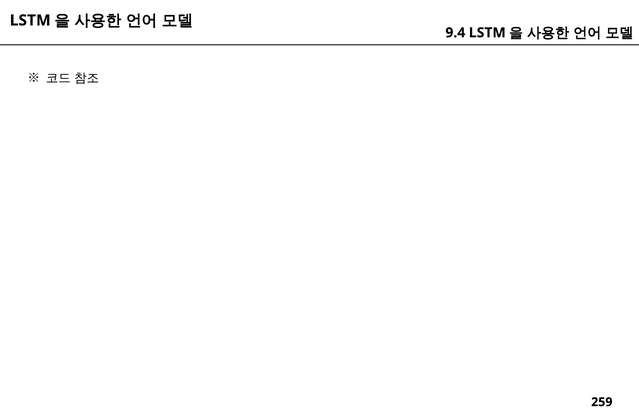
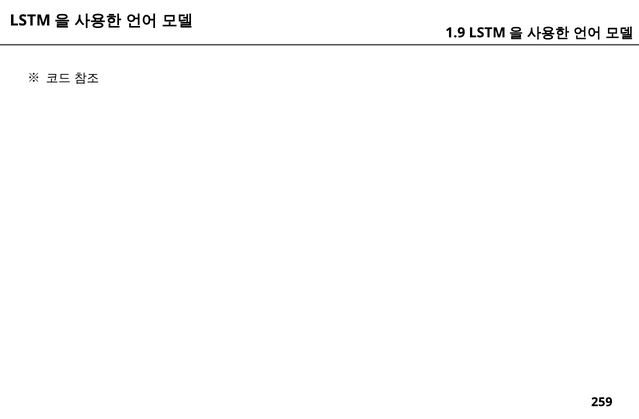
9.4: 9.4 -> 1.9 (455, 33)
